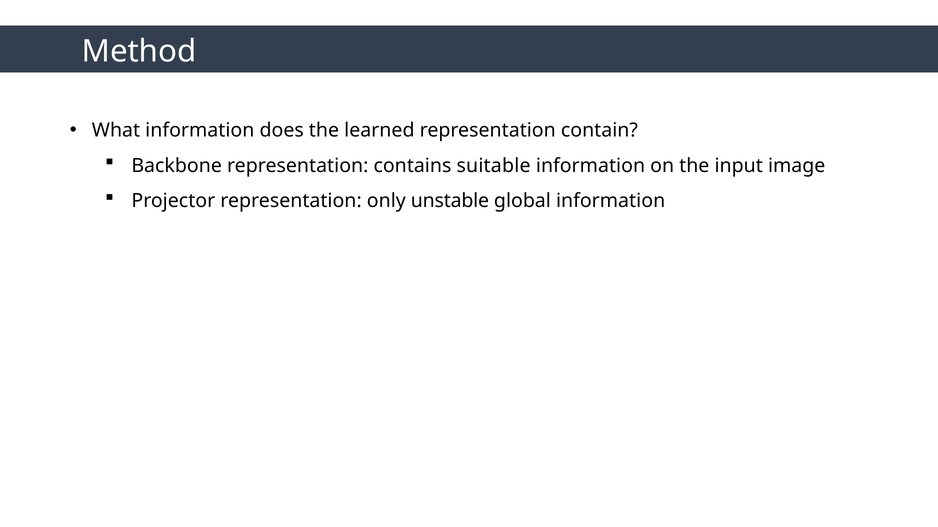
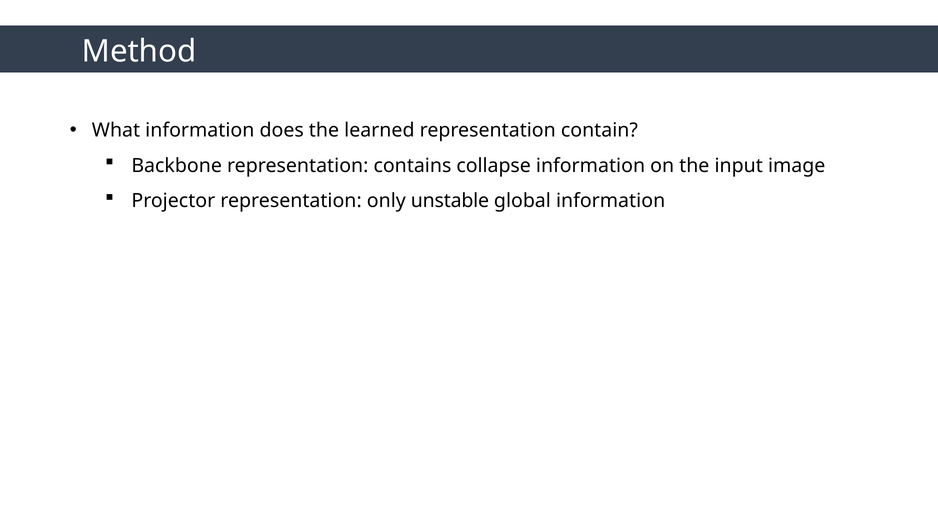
suitable: suitable -> collapse (494, 166)
